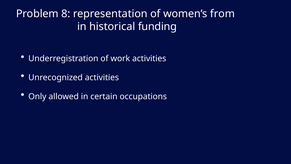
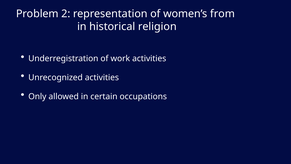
8: 8 -> 2 (66, 14)
funding: funding -> religion (157, 27)
